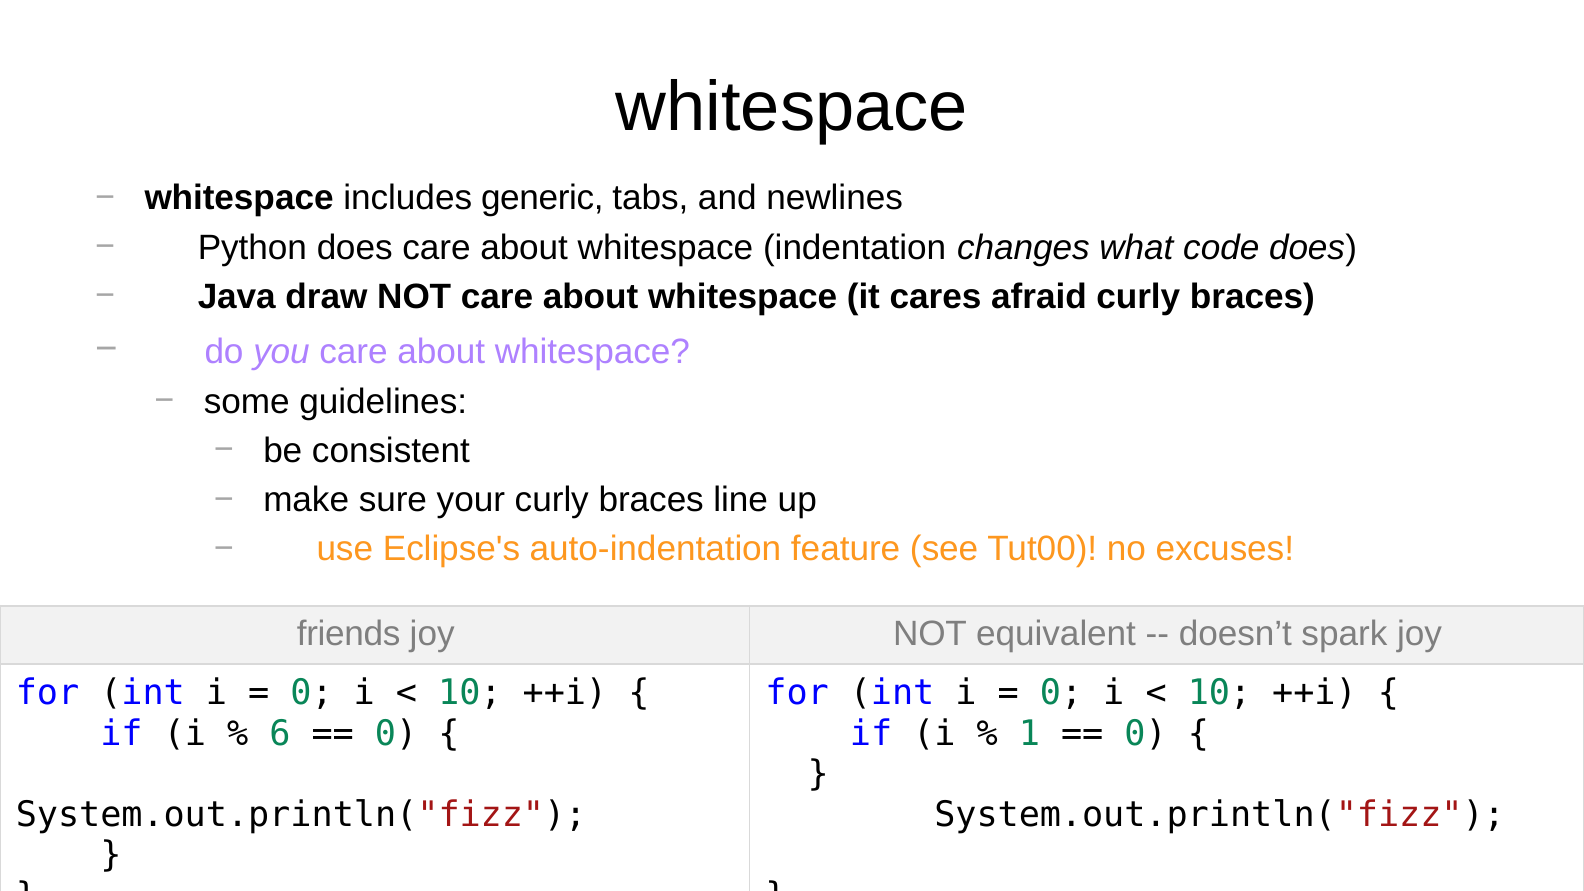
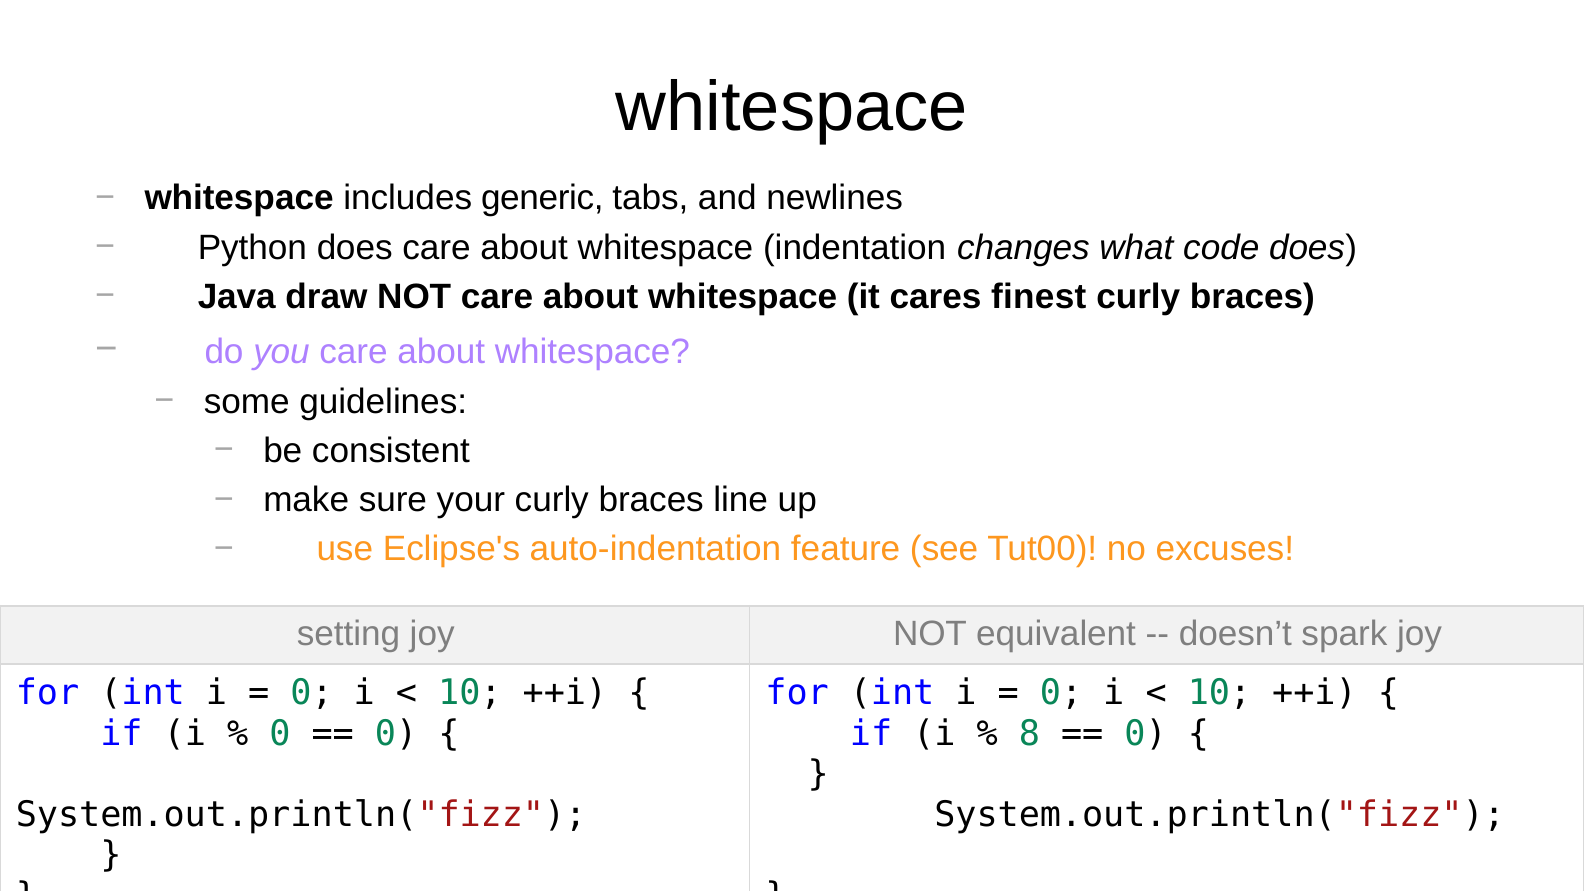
afraid: afraid -> finest (1039, 297)
friends: friends -> setting (349, 634)
6: 6 -> 0 (280, 733)
1: 1 -> 8 (1029, 733)
